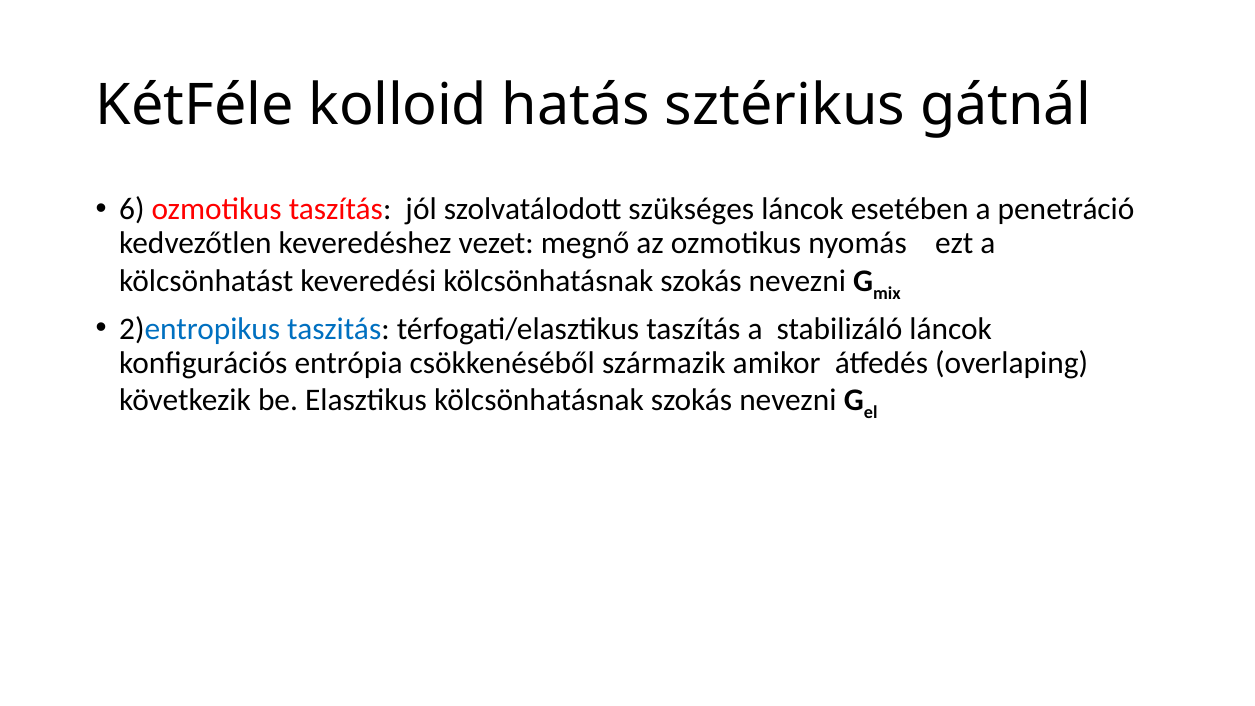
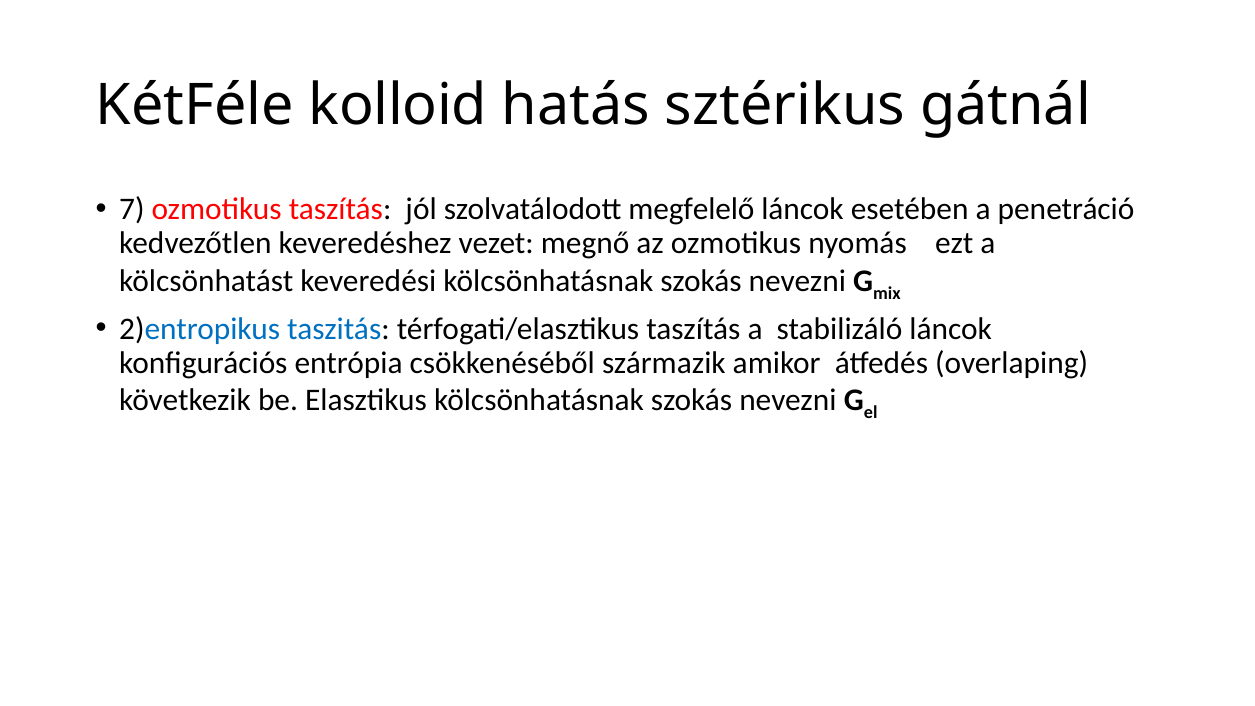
6: 6 -> 7 (132, 209)
szükséges: szükséges -> megfelelő (691, 209)
